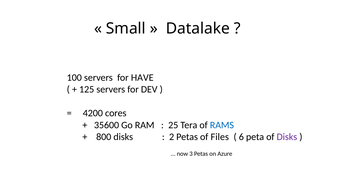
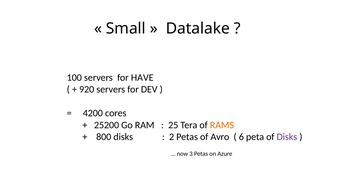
125: 125 -> 920 (87, 89)
35600: 35600 -> 25200 (107, 125)
RAMS colour: blue -> orange (222, 125)
Files: Files -> Avro (220, 137)
